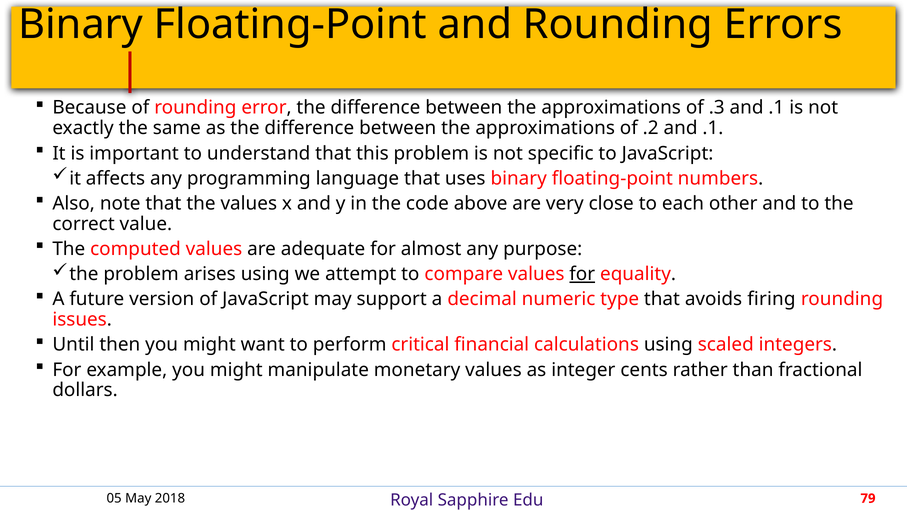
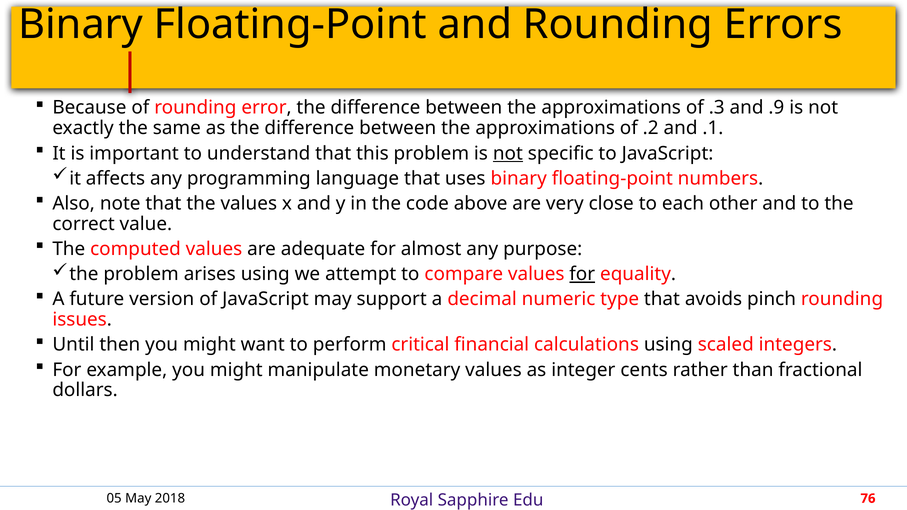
.3 and .1: .1 -> .9 (776, 108)
not underline: none -> present (508, 153)
firing: firing -> pinch (772, 299)
79: 79 -> 76 (868, 499)
